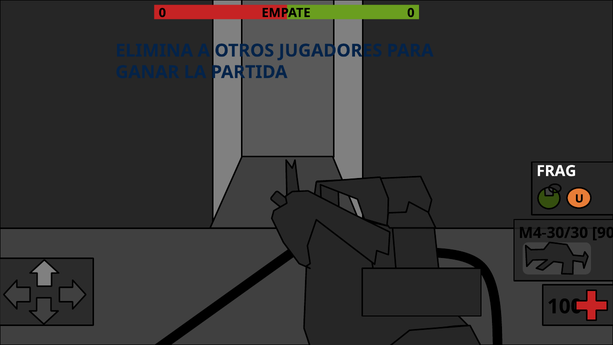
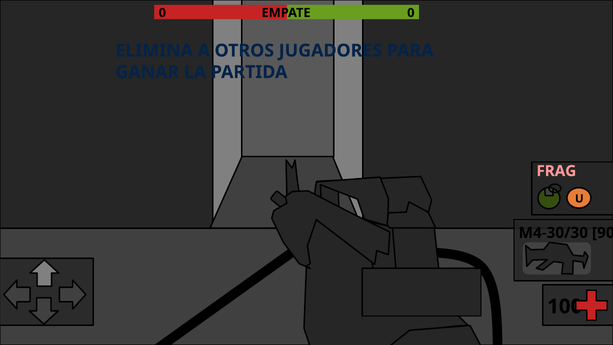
FRAG colour: white -> pink (556, 171)
